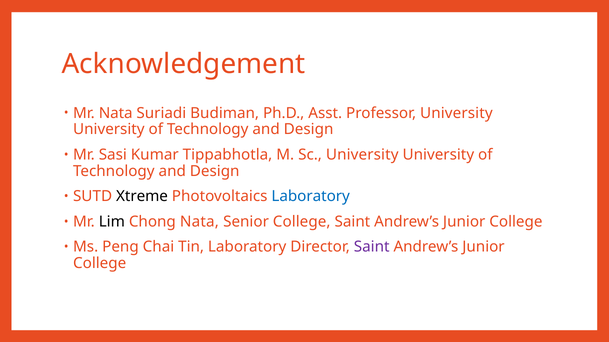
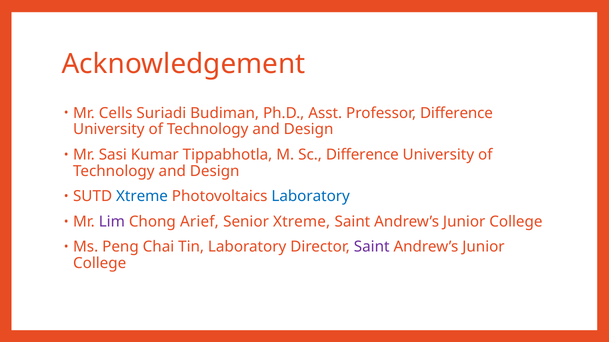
Mr Nata: Nata -> Cells (116, 113)
Professor University: University -> Difference (456, 113)
Sc University: University -> Difference (362, 155)
Xtreme colour: black -> blue (142, 197)
Lim colour: black -> purple (112, 222)
Chong Nata: Nata -> Arief (199, 222)
Senior College: College -> Xtreme (302, 222)
